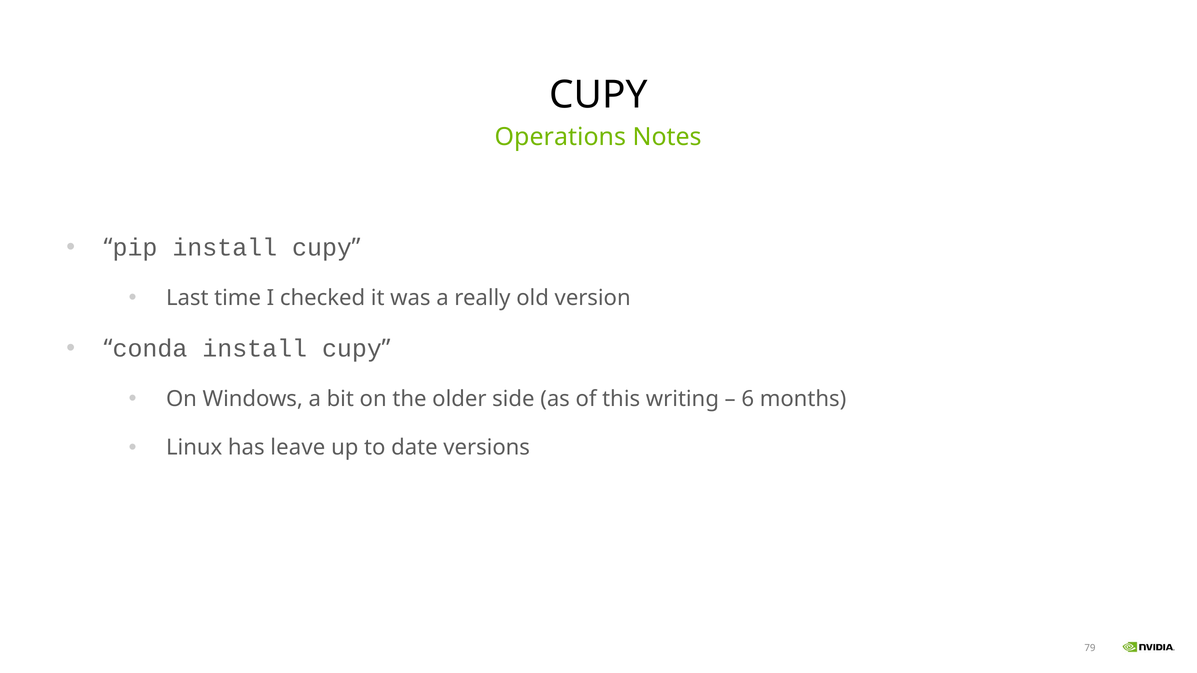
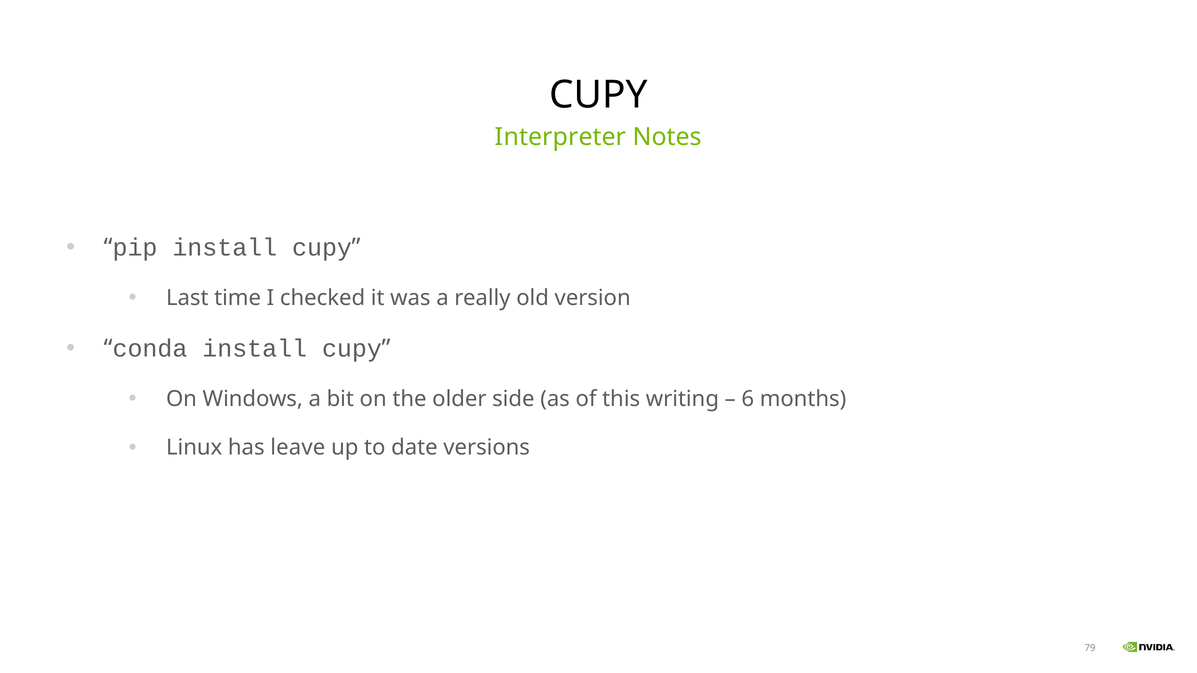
Operations: Operations -> Interpreter (561, 137)
